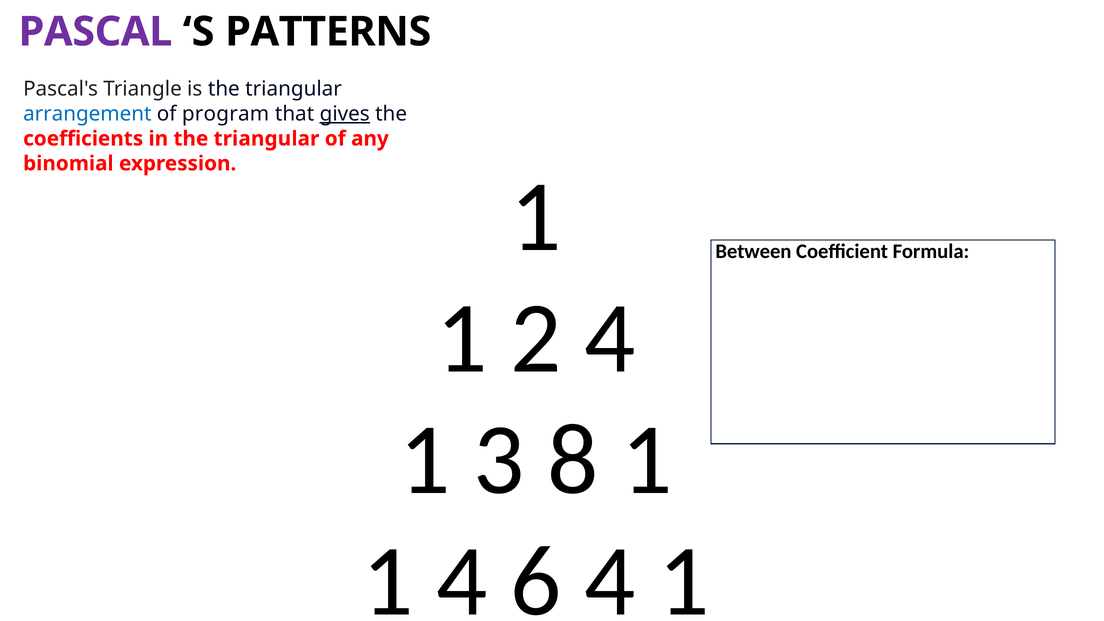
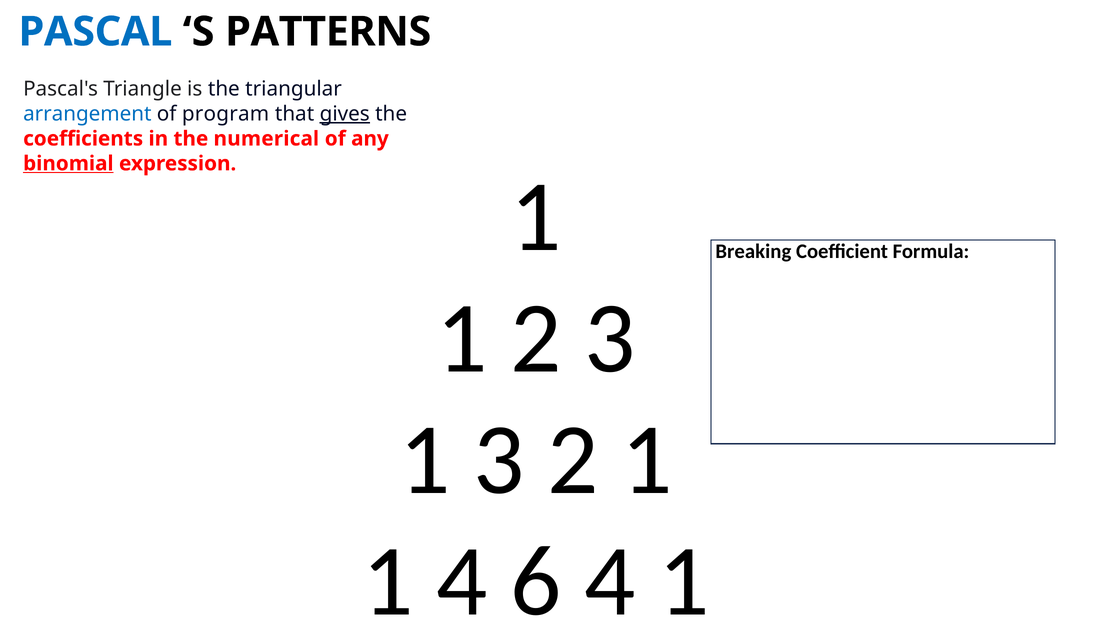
PASCAL colour: purple -> blue (95, 32)
in the triangular: triangular -> numerical (266, 139)
binomial underline: none -> present (68, 164)
Between: Between -> Breaking (753, 251)
2 4: 4 -> 3 (610, 338)
3 8: 8 -> 2 (573, 460)
